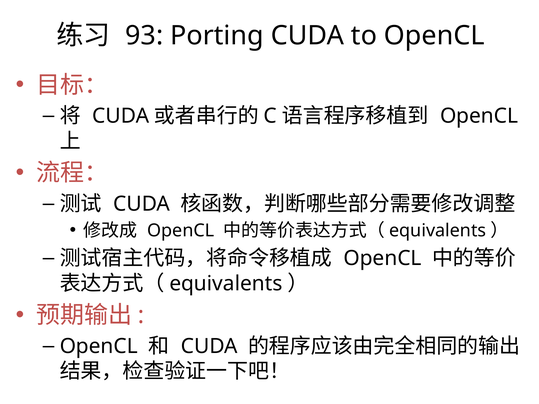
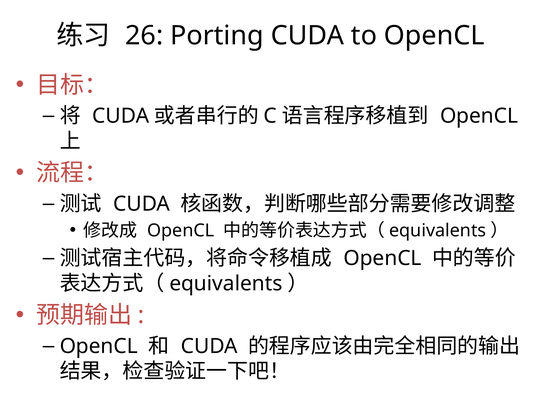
93: 93 -> 26 (144, 36)
